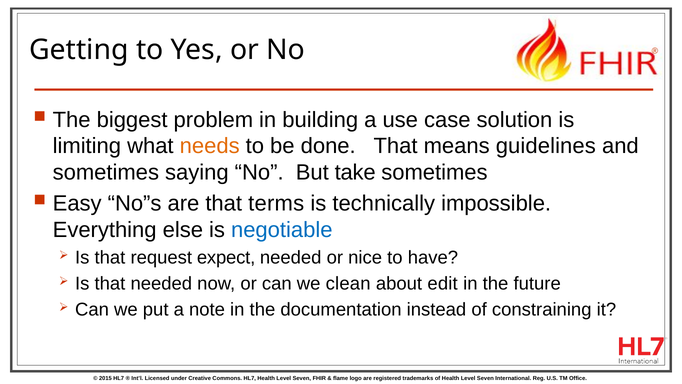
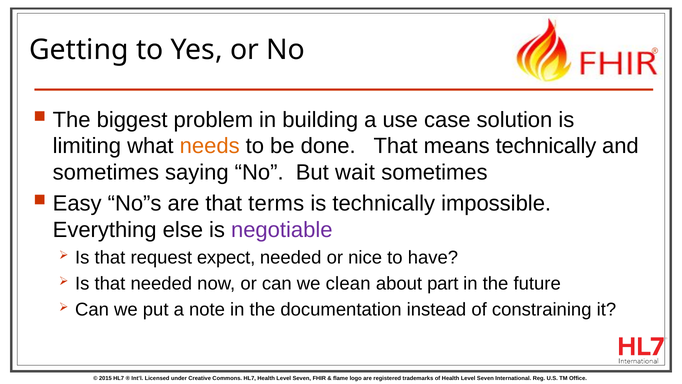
means guidelines: guidelines -> technically (546, 146)
take: take -> wait (355, 172)
negotiable colour: blue -> purple (282, 230)
edit: edit -> part (443, 283)
